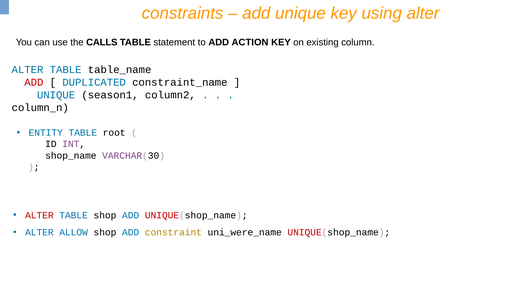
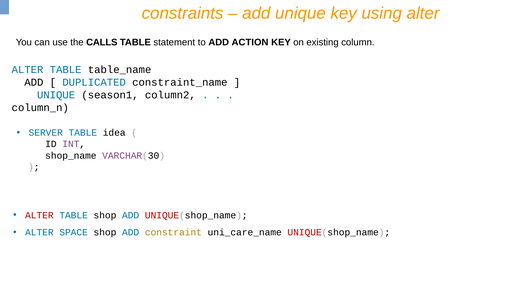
ADD colour: red -> black (34, 82)
ENTITY: ENTITY -> SERVER (46, 133)
root: root -> idea (114, 133)
ALLOW: ALLOW -> SPACE (74, 233)
uni_were_name: uni_were_name -> uni_care_name (245, 233)
